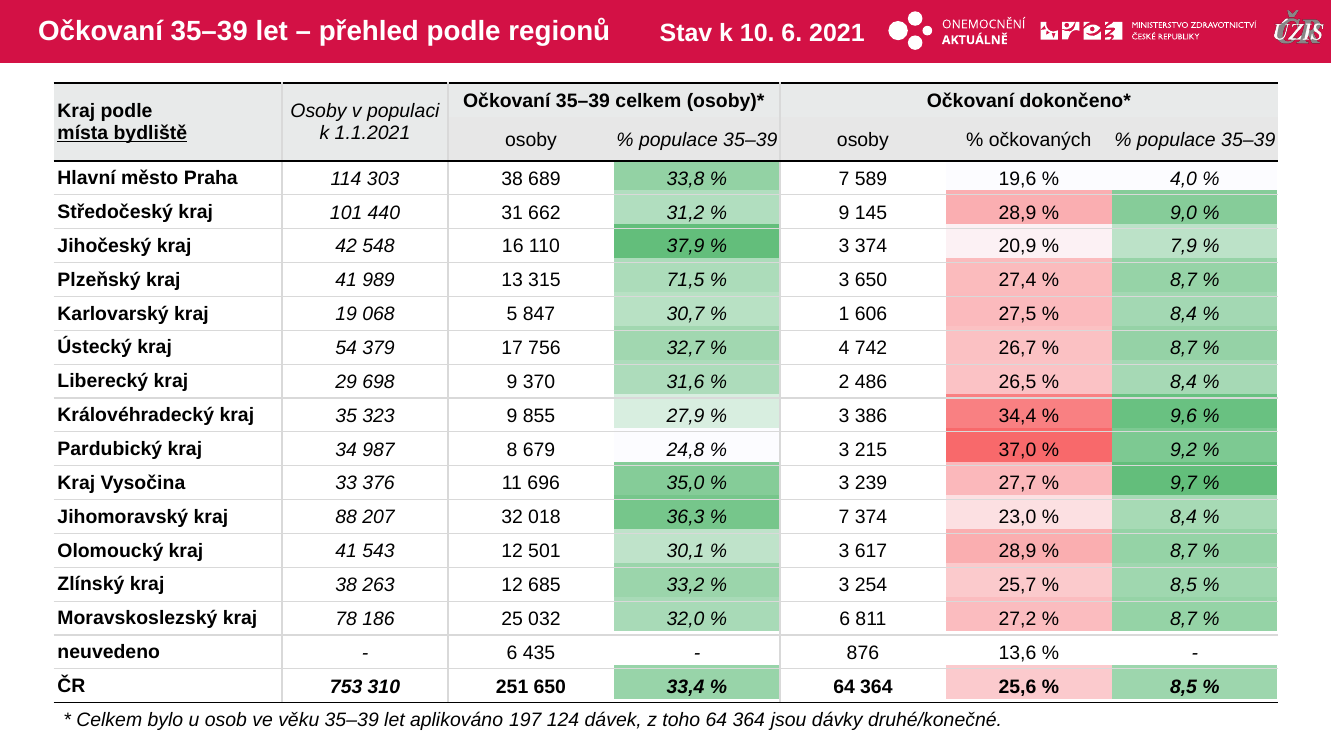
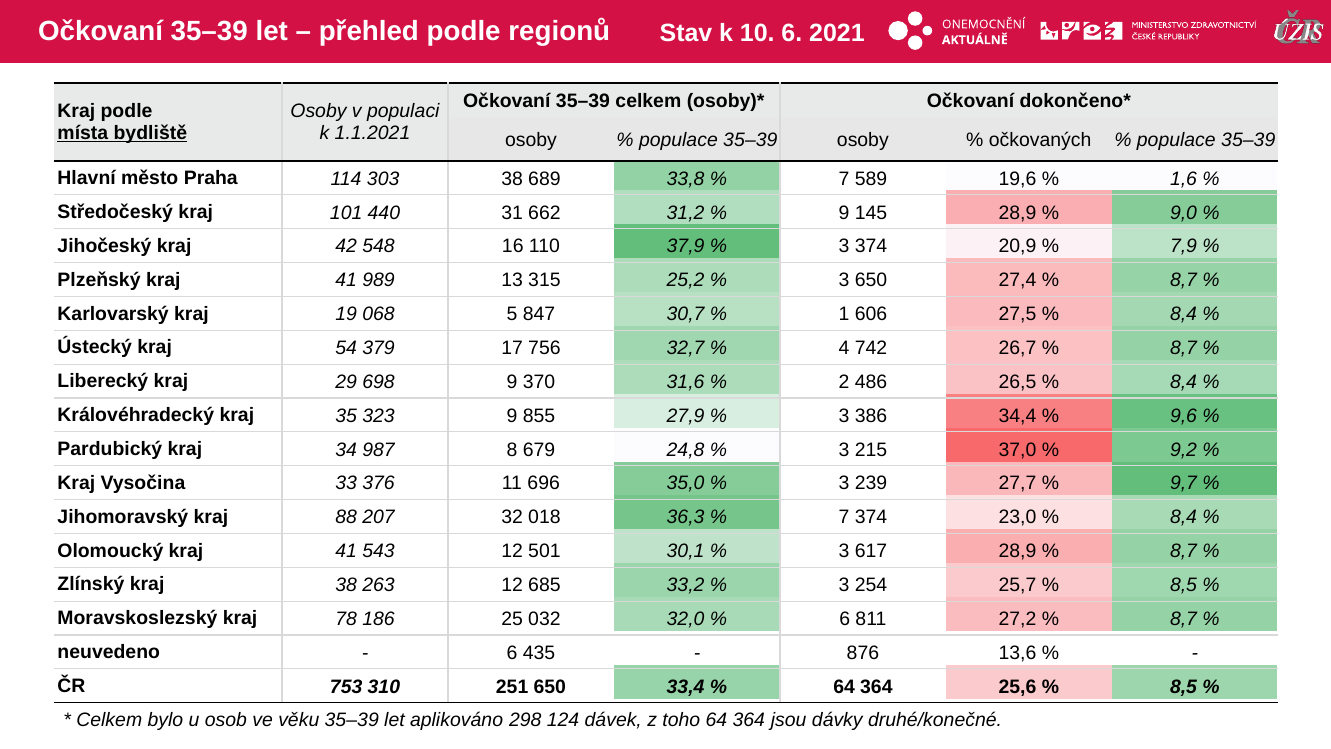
4,0: 4,0 -> 1,6 (1183, 179)
71,5: 71,5 -> 25,2 (686, 280)
197: 197 -> 298 (525, 720)
